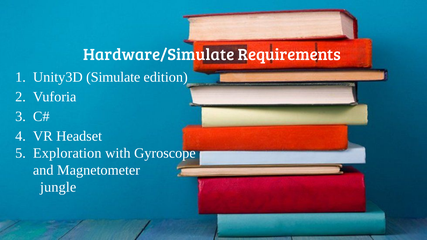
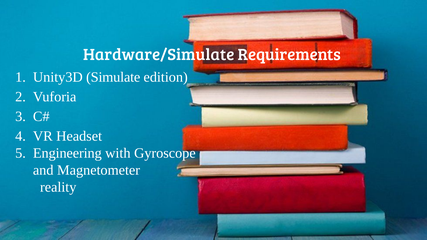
Exploration: Exploration -> Engineering (67, 153)
jungle: jungle -> reality (58, 187)
